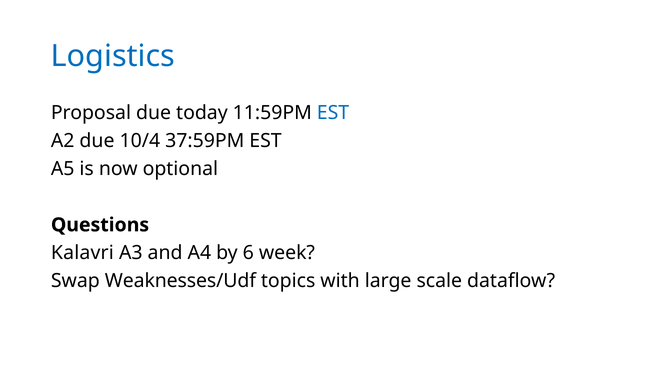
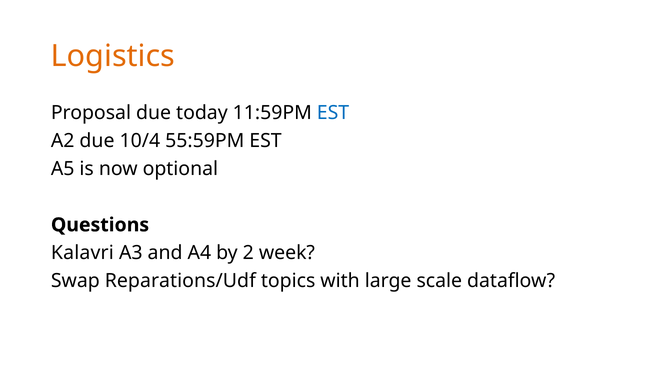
Logistics colour: blue -> orange (113, 56)
37:59PM: 37:59PM -> 55:59PM (205, 141)
6: 6 -> 2 (248, 253)
Weaknesses/Udf: Weaknesses/Udf -> Reparations/Udf (180, 281)
